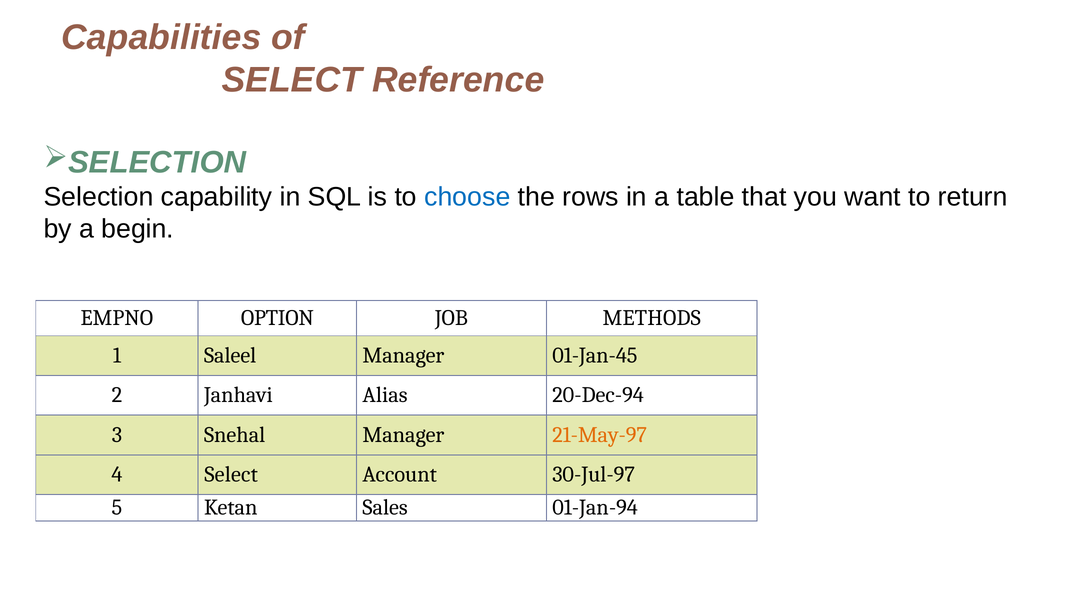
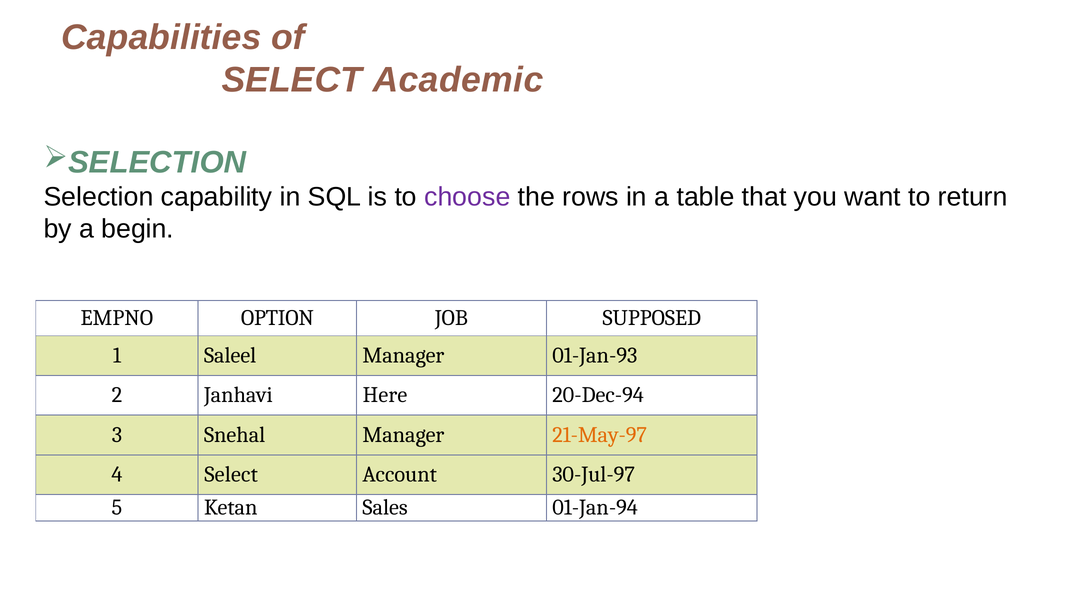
Reference: Reference -> Academic (458, 80)
choose colour: blue -> purple (467, 197)
METHODS: METHODS -> SUPPOSED (652, 318)
01-Jan-45: 01-Jan-45 -> 01-Jan-93 (595, 356)
Alias: Alias -> Here (385, 395)
